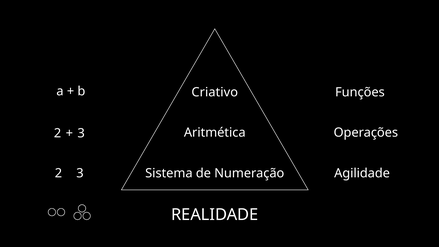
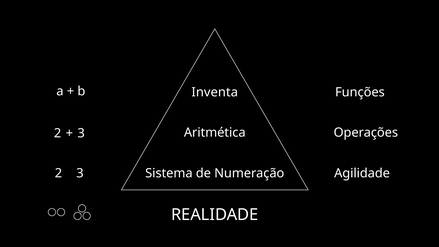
Criativo: Criativo -> Inventa (215, 92)
